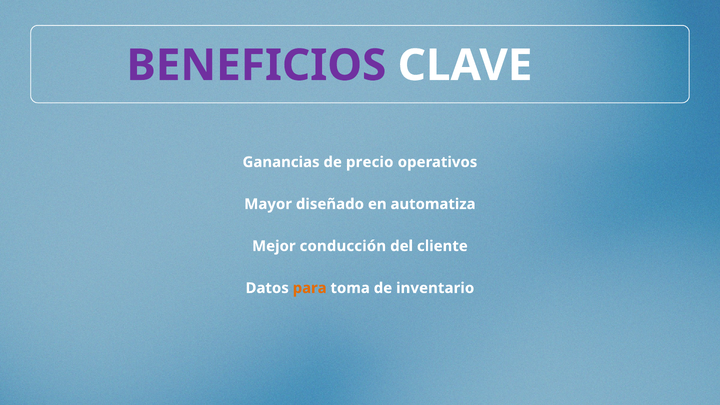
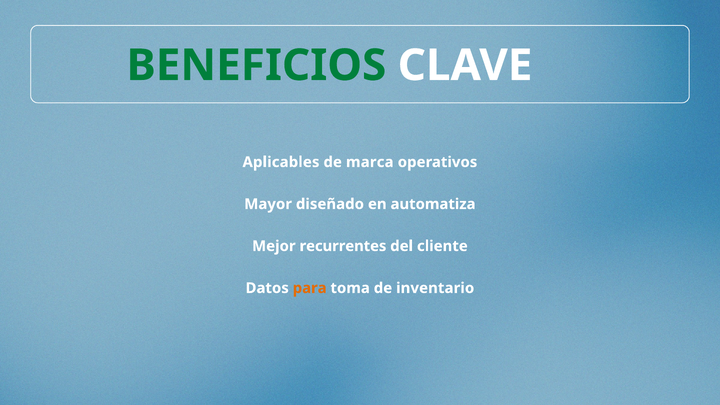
BENEFICIOS colour: purple -> green (256, 65)
Ganancias: Ganancias -> Aplicables (281, 162)
precio: precio -> marca (370, 162)
conducción: conducción -> recurrentes (343, 246)
